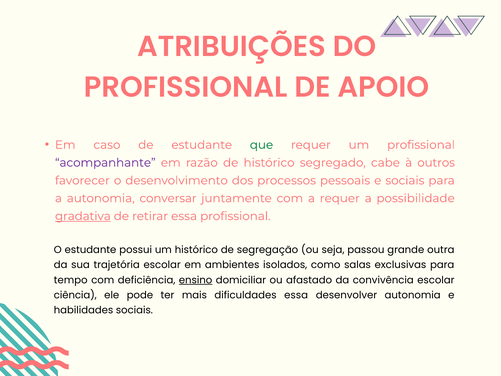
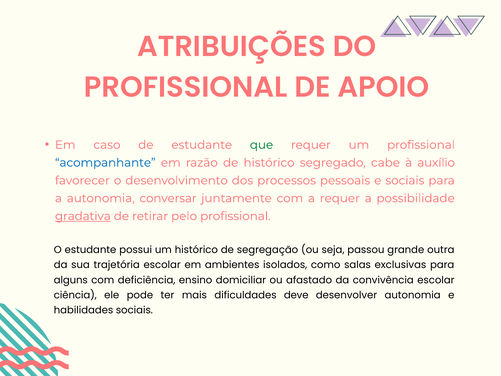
acompanhante colour: purple -> blue (105, 163)
outros: outros -> auxílio (436, 163)
retirar essa: essa -> pelo (184, 216)
tempo: tempo -> alguns (71, 280)
ensino underline: present -> none (196, 280)
dificuldades essa: essa -> deve (296, 295)
